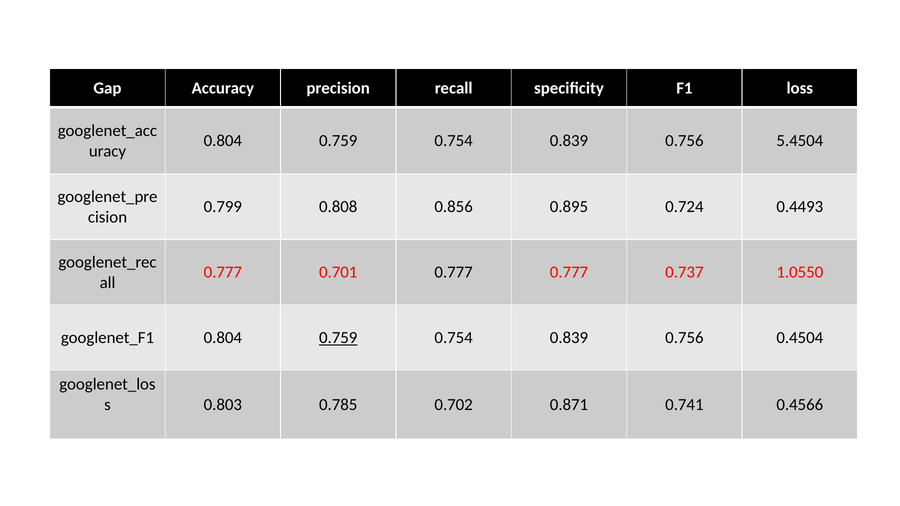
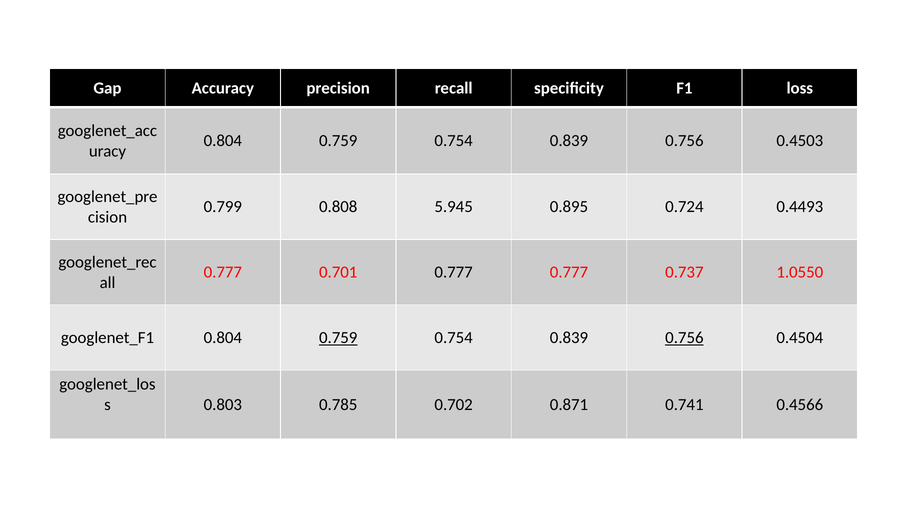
5.4504: 5.4504 -> 0.4503 (800, 141)
0.856: 0.856 -> 5.945 (454, 207)
0.756 underline: none -> present (684, 338)
